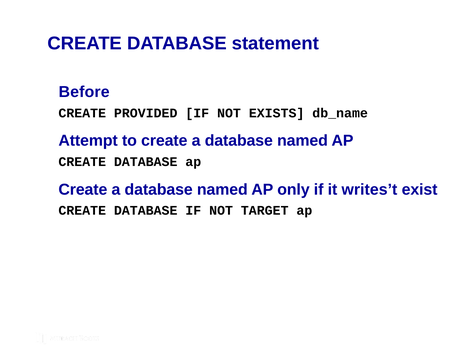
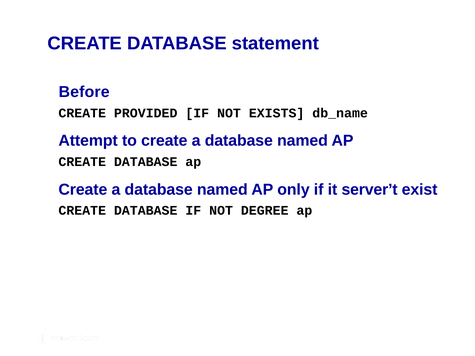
writes’t: writes’t -> server’t (370, 190)
TARGET: TARGET -> DEGREE (265, 211)
